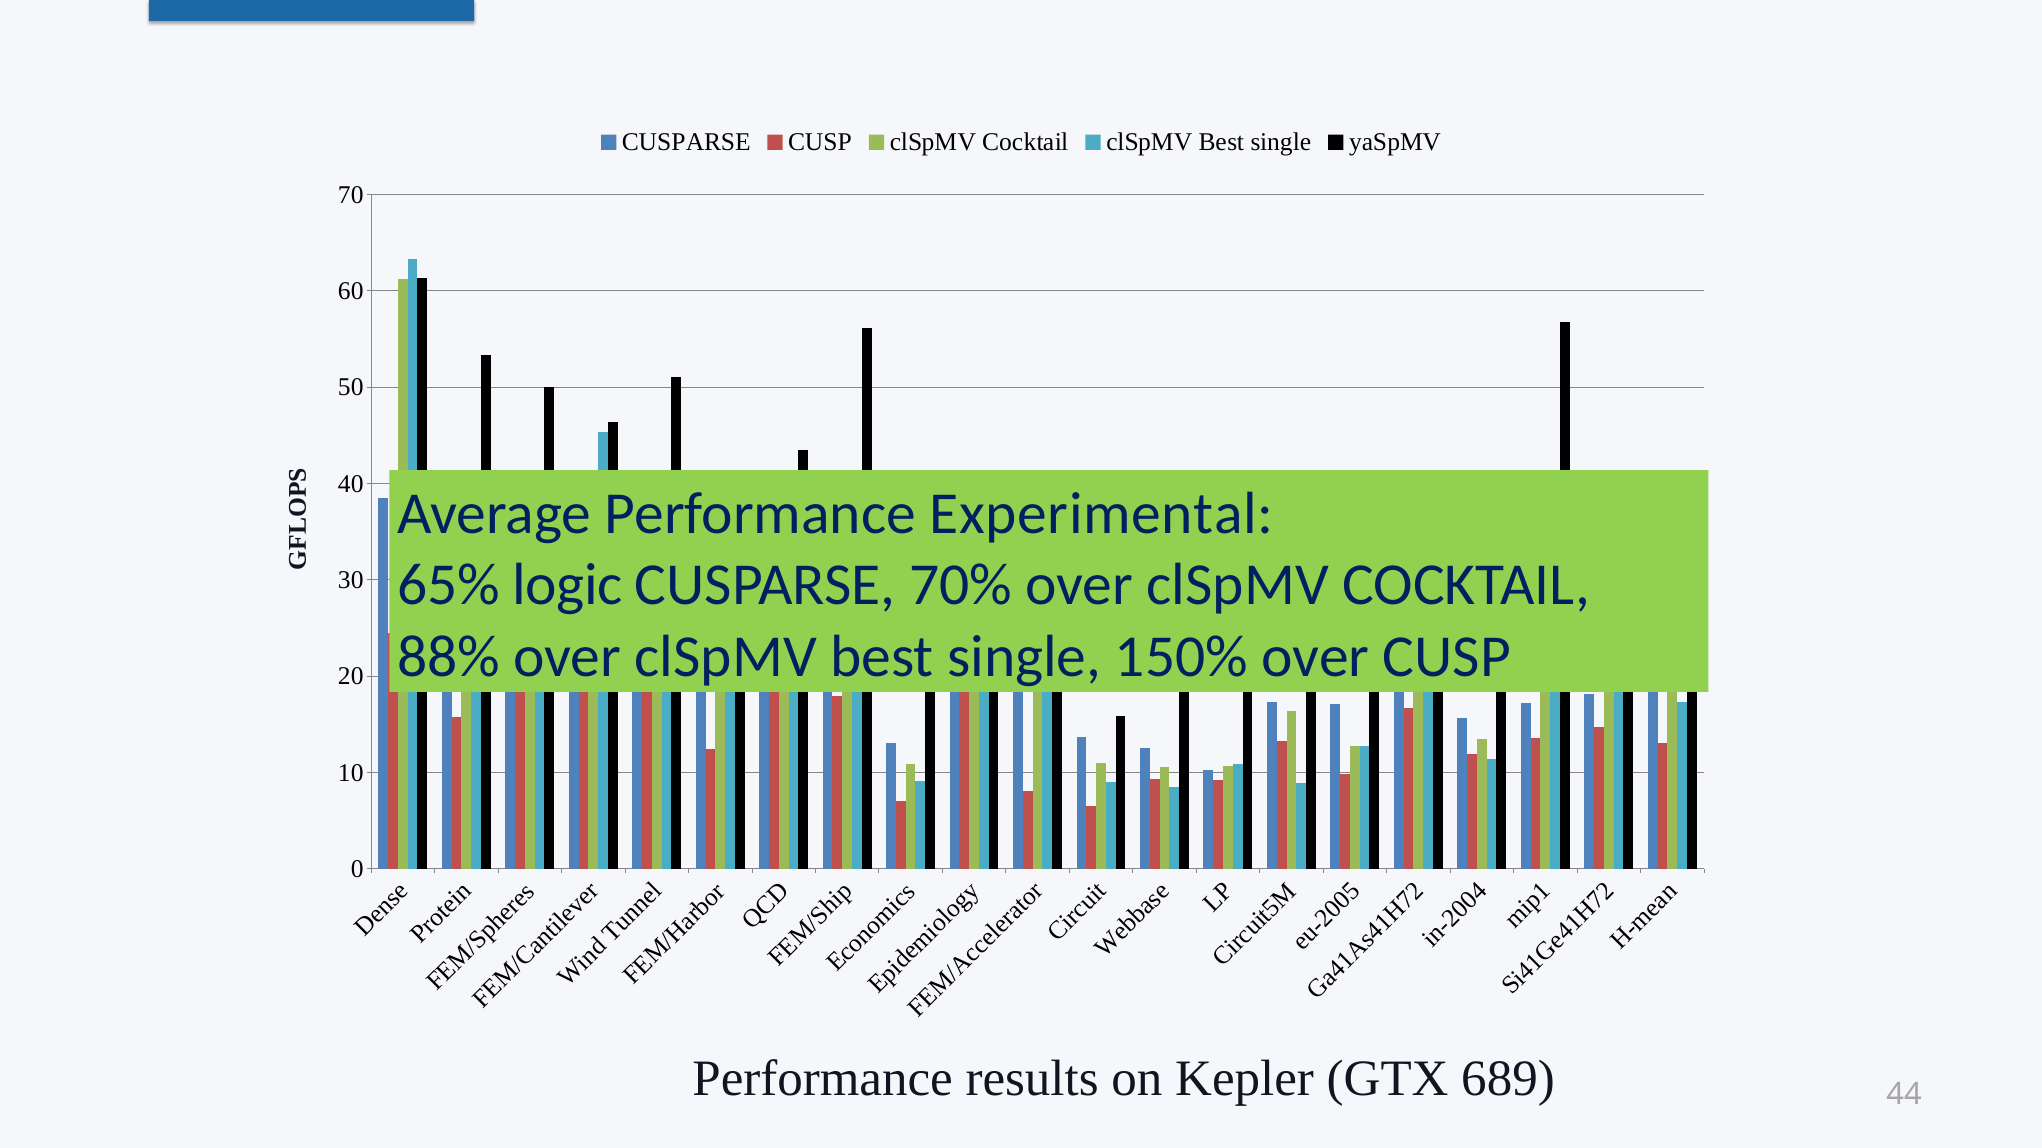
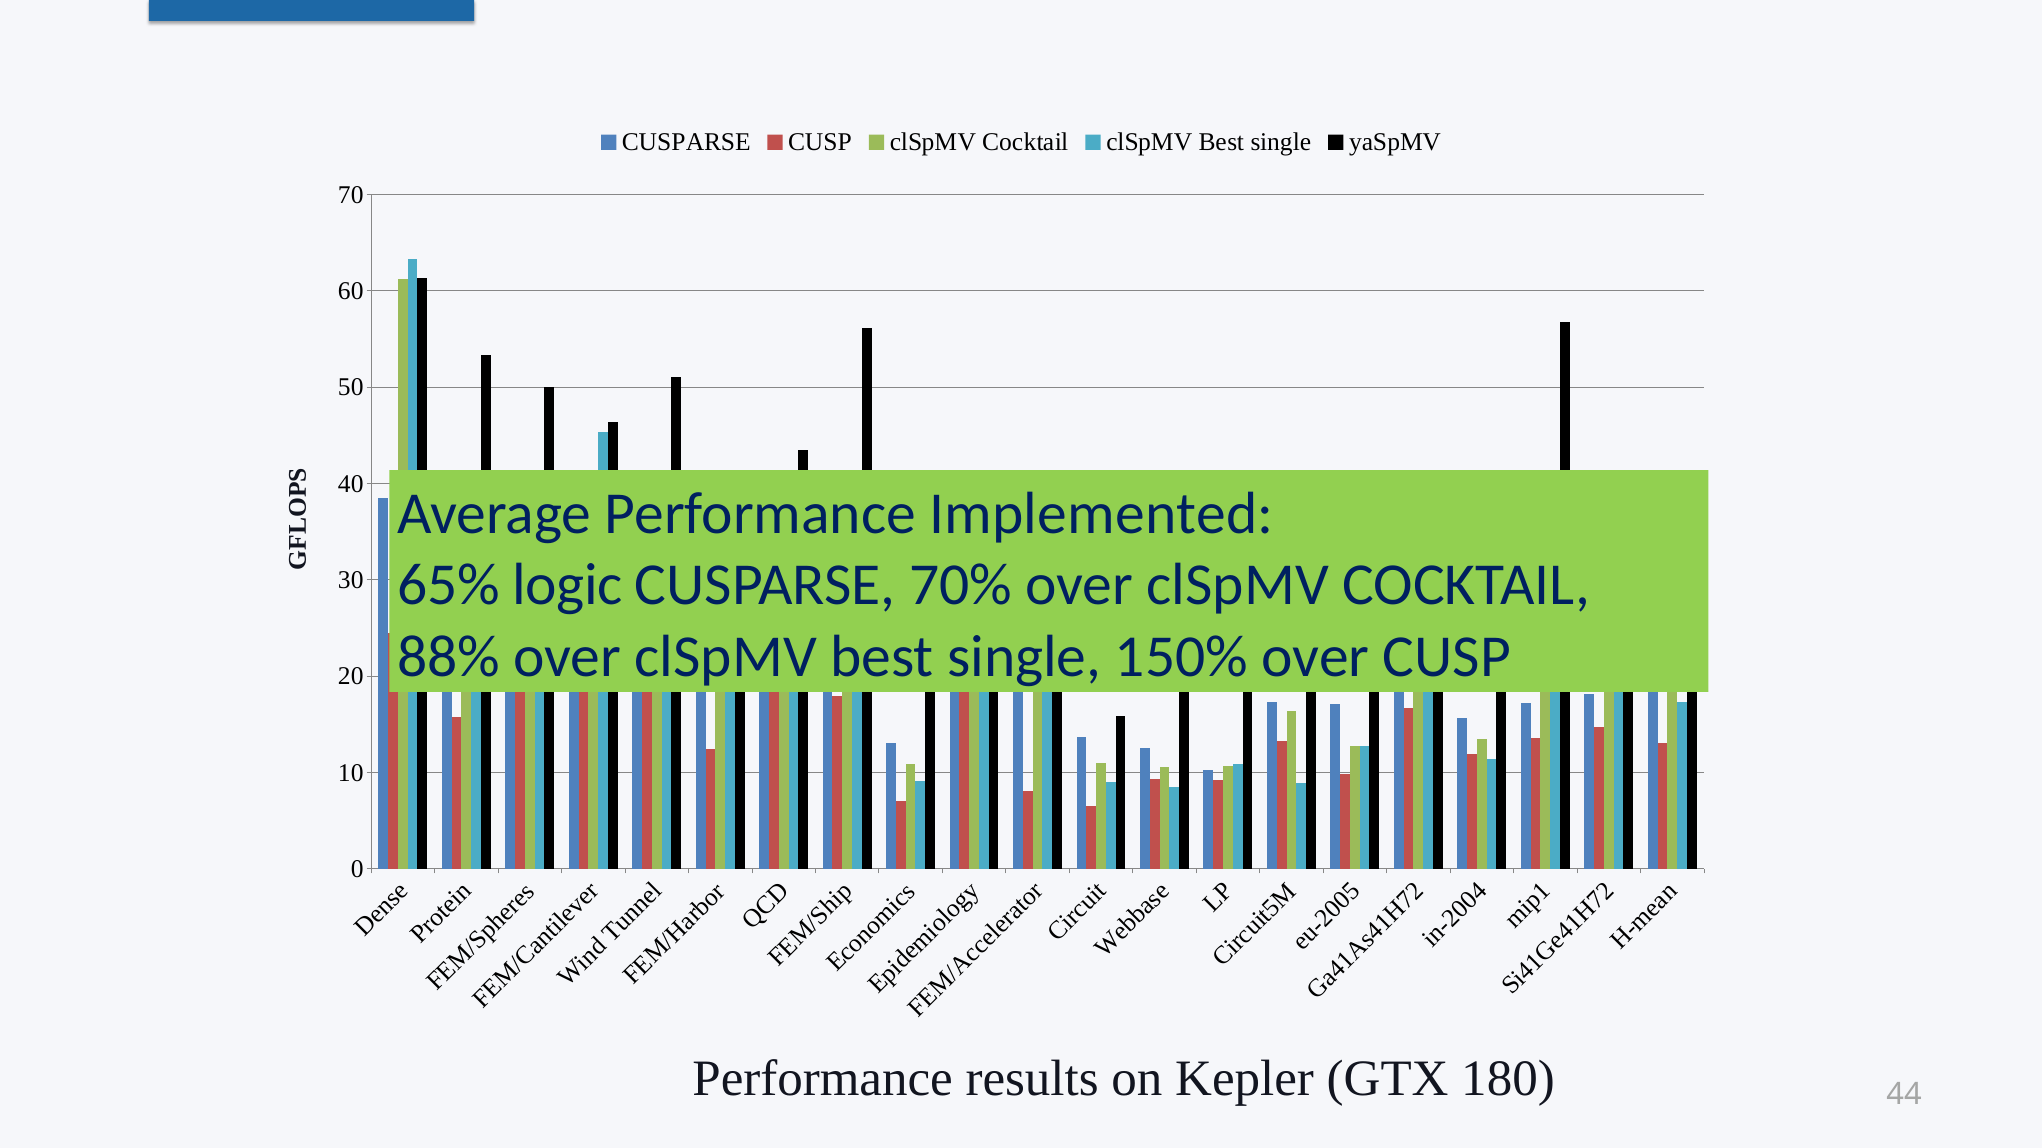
Experimental: Experimental -> Implemented (1102, 514)
689: 689 -> 180 (1508, 1079)
